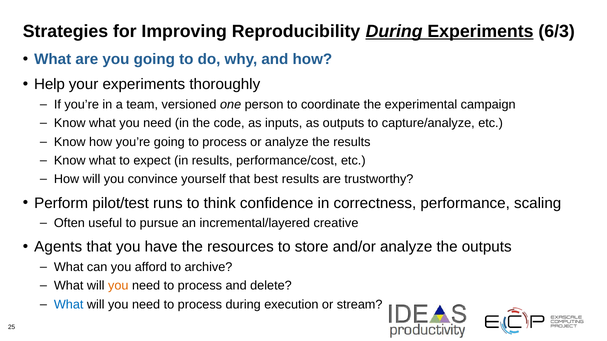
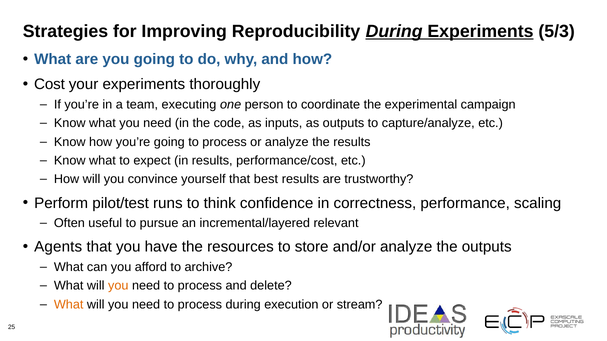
6/3: 6/3 -> 5/3 (557, 31)
Help: Help -> Cost (49, 85)
versioned: versioned -> executing (189, 105)
creative: creative -> relevant (336, 223)
What colour: blue -> orange (69, 305)
